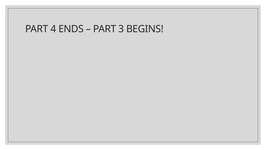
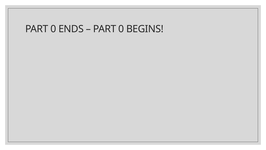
4: 4 -> 0 (53, 29)
3: 3 -> 0 (121, 29)
